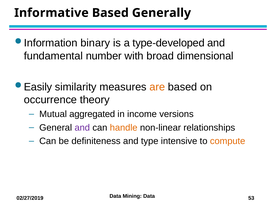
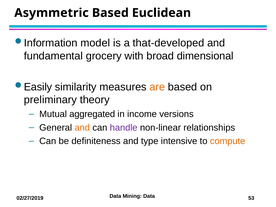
Informative: Informative -> Asymmetric (51, 13)
Generally: Generally -> Euclidean (161, 13)
binary: binary -> model (95, 43)
type-developed: type-developed -> that-developed (169, 43)
number: number -> grocery (104, 56)
occurrence: occurrence -> preliminary (50, 100)
and colour: purple -> orange (82, 128)
handle colour: orange -> purple (124, 128)
